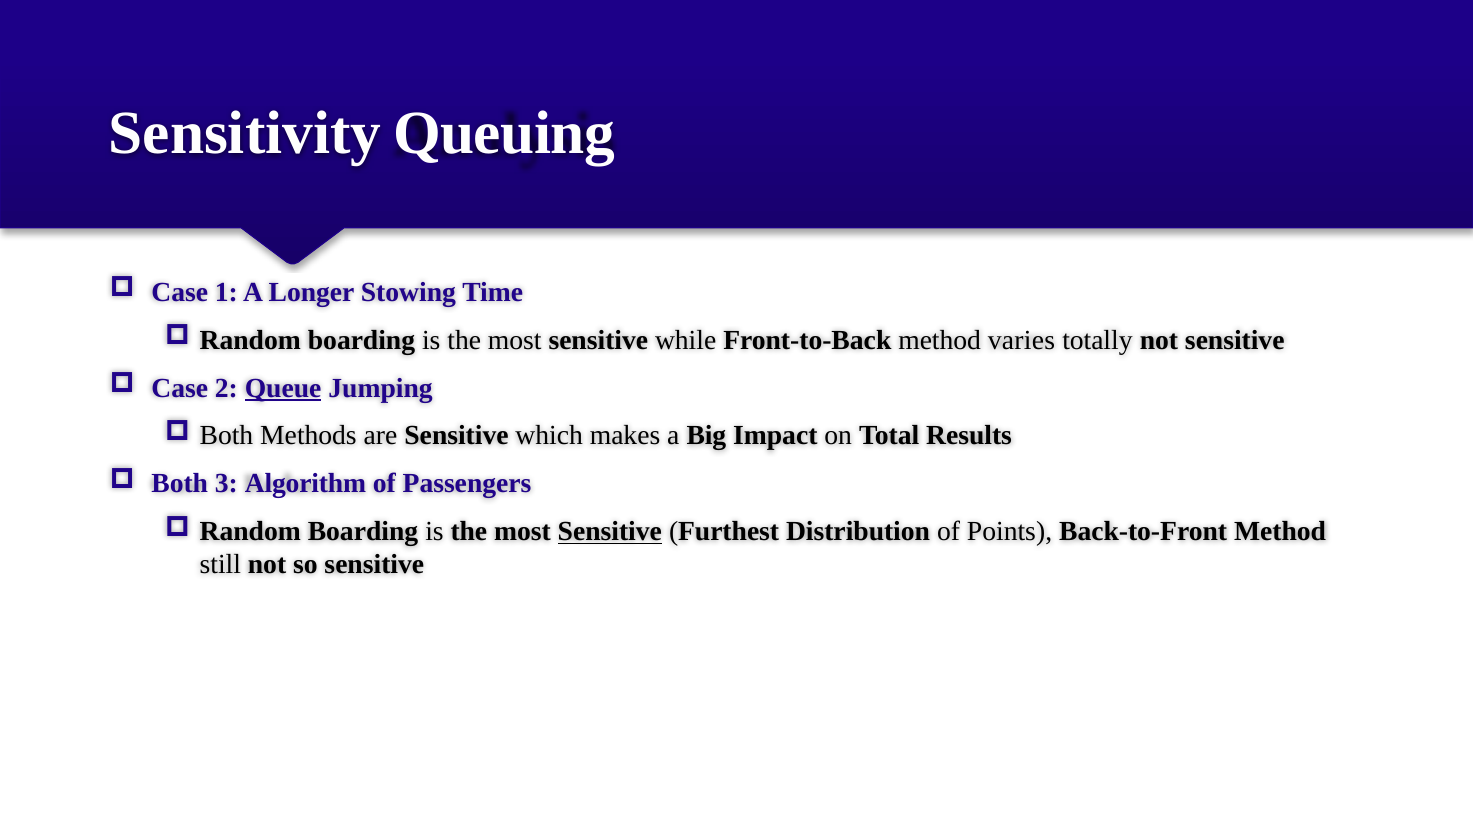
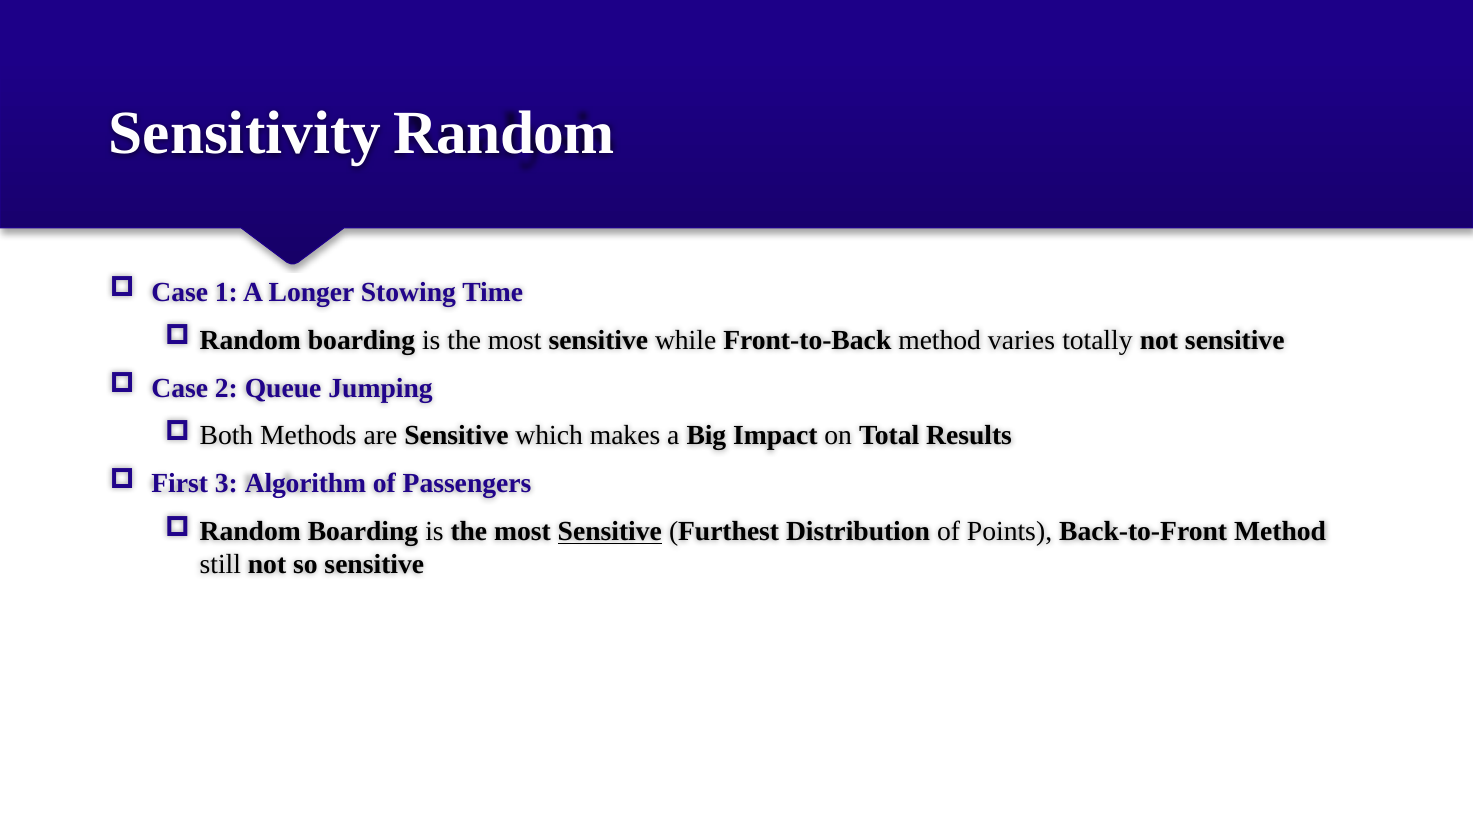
Sensitivity Queuing: Queuing -> Random (504, 133)
Queue underline: present -> none (283, 388)
Both: Both -> First (180, 484)
